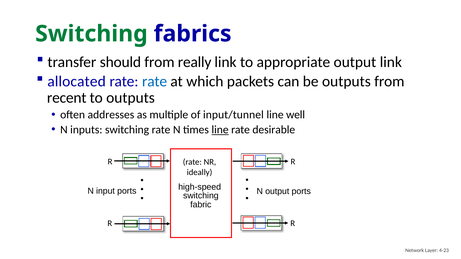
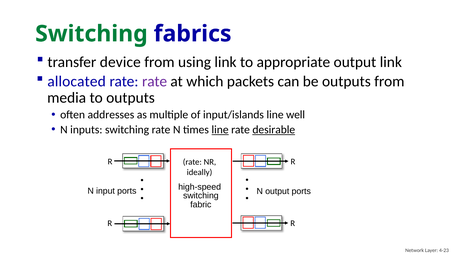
should: should -> device (120, 62)
really: really -> using (195, 62)
rate colour: blue -> purple (155, 81)
recent: recent -> media (67, 98)
input/tunnel: input/tunnel -> input/islands (233, 115)
desirable underline: none -> present (274, 130)
